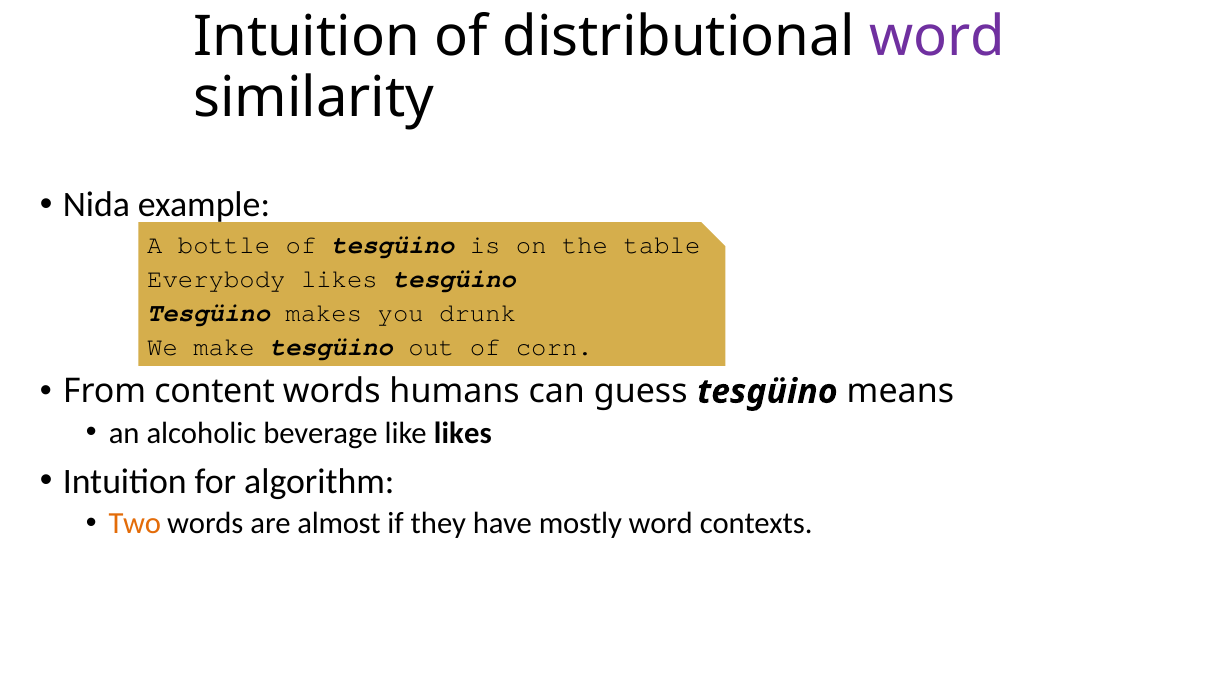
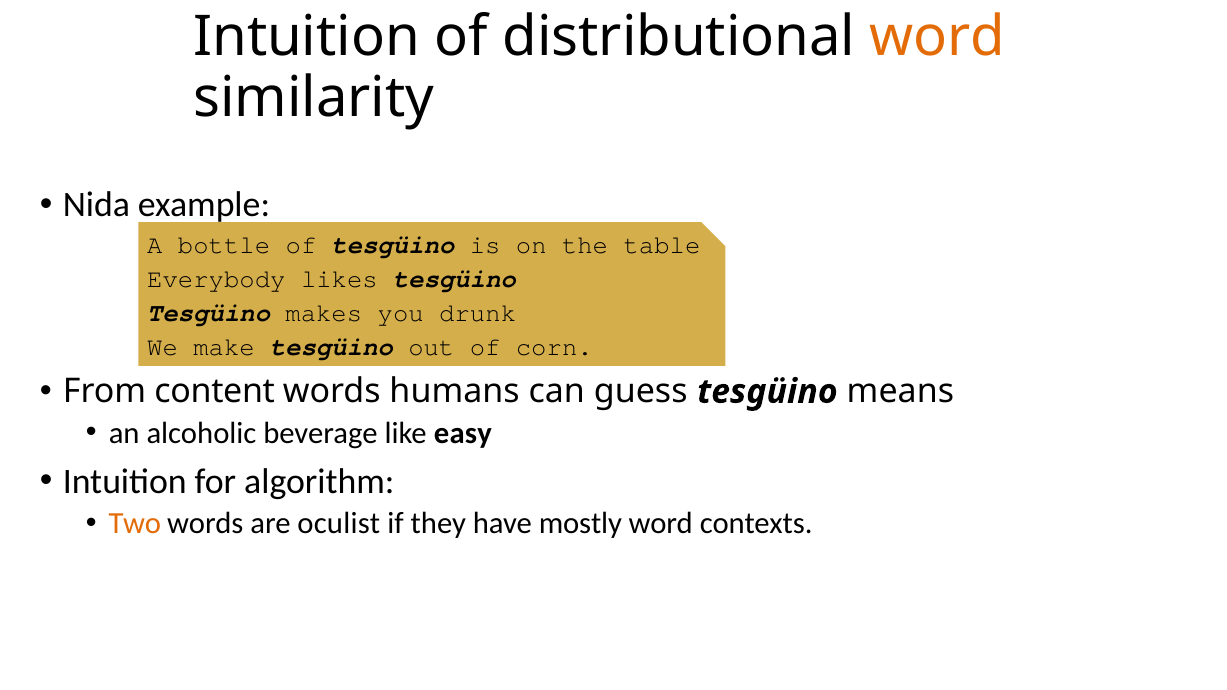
word colour: purple -> orange (938, 37)
like likes: likes -> easy (463, 433)
almost: almost -> oculist (339, 524)
